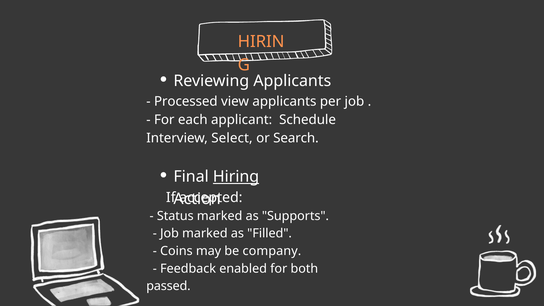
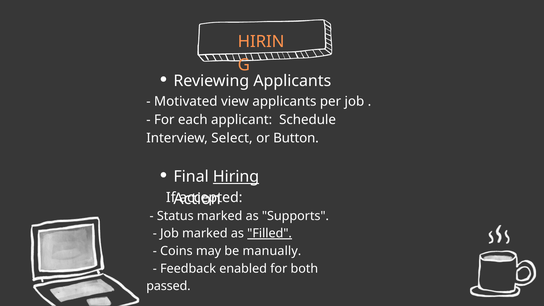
Processed: Processed -> Motivated (186, 101)
Search: Search -> Button (296, 138)
Filled underline: none -> present (270, 233)
company: company -> manually (272, 251)
